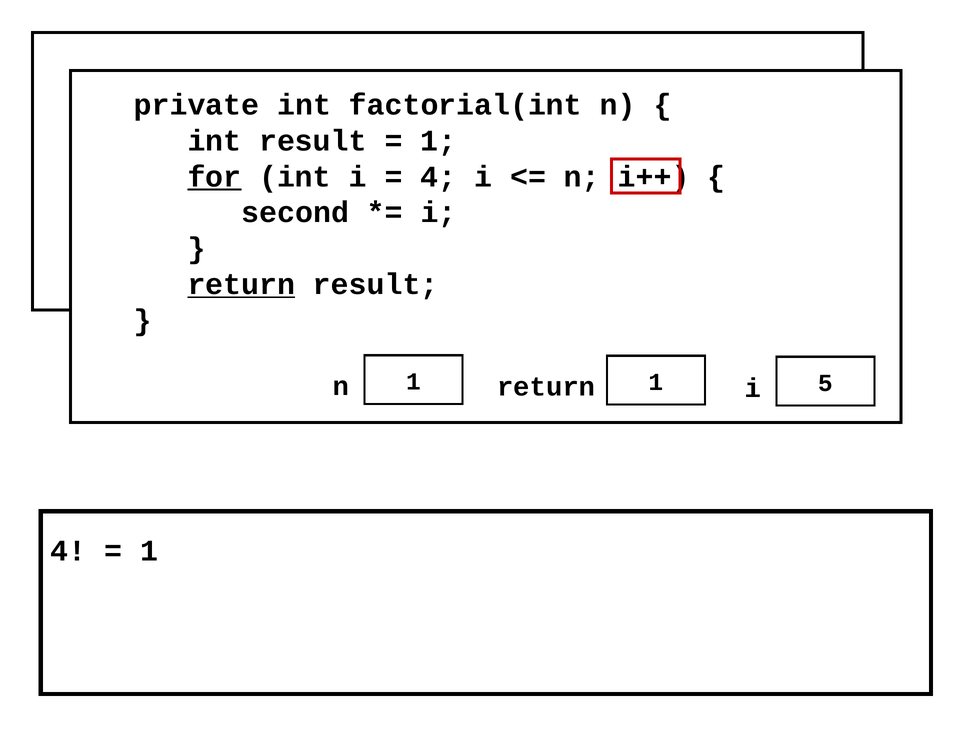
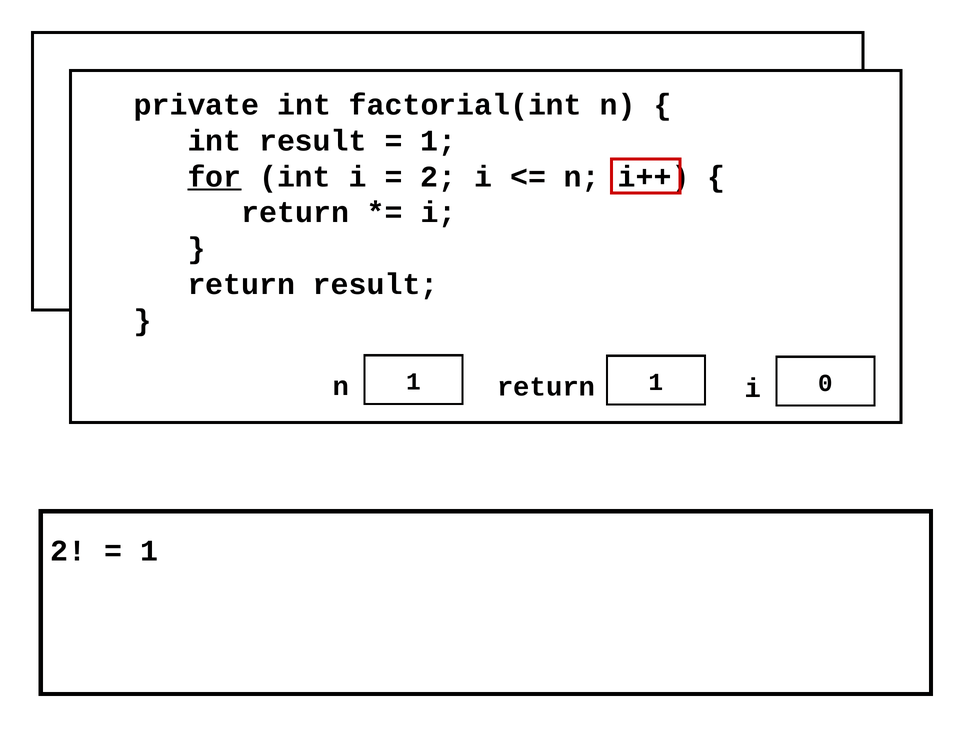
4: 4 -> 2 (438, 177)
second: second -> return (295, 213)
return underline: present -> none (241, 284)
n 5: 5 -> 0 (825, 383)
4: 4 -> 2 (68, 551)
